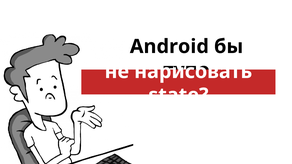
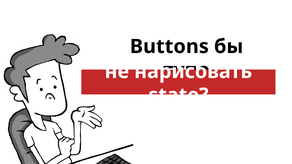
Android: Android -> Buttons (169, 47)
